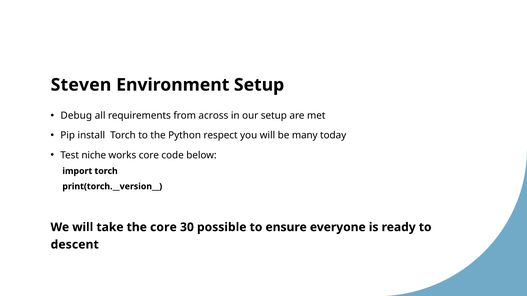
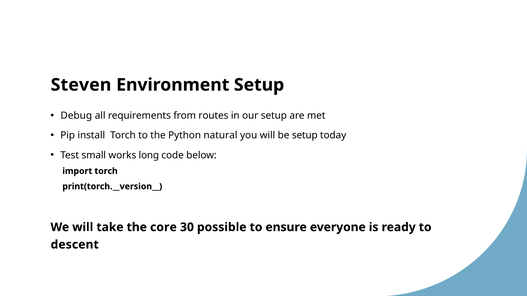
across: across -> routes (213, 116)
respect: respect -> natural (220, 136)
be many: many -> setup (305, 136)
niche: niche -> small (94, 155)
works core: core -> long (149, 155)
